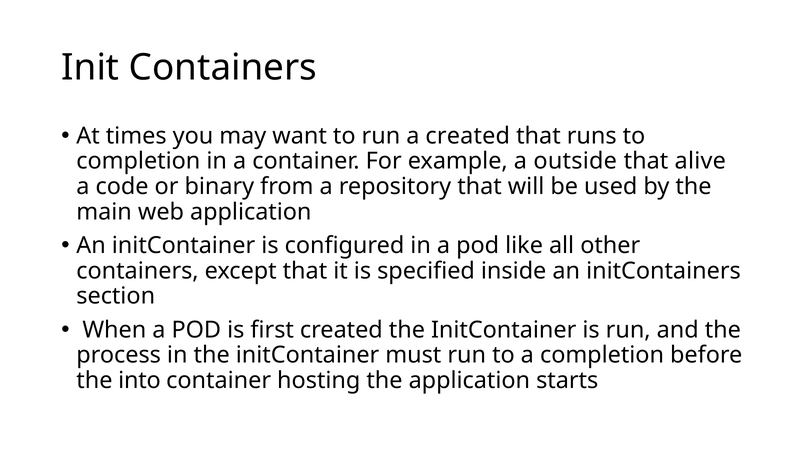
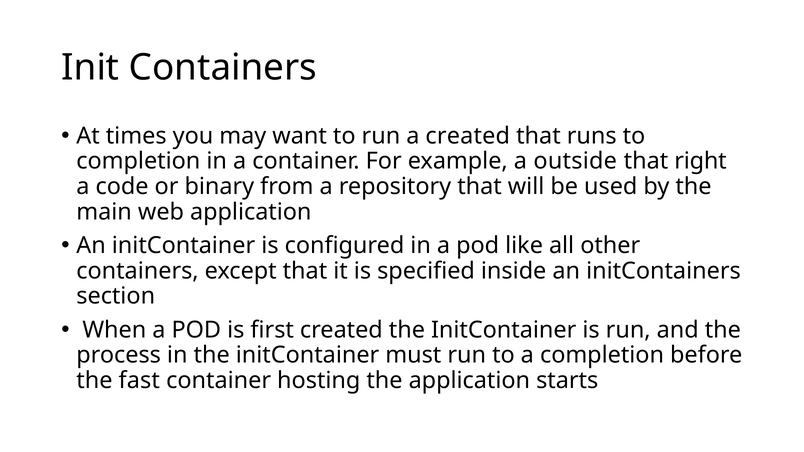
alive: alive -> right (700, 161)
into: into -> fast (139, 381)
